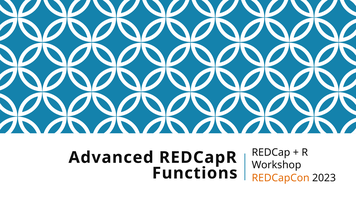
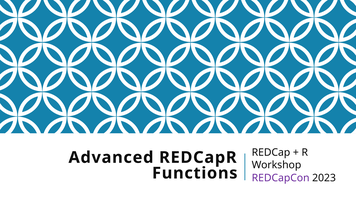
REDCapCon colour: orange -> purple (281, 178)
